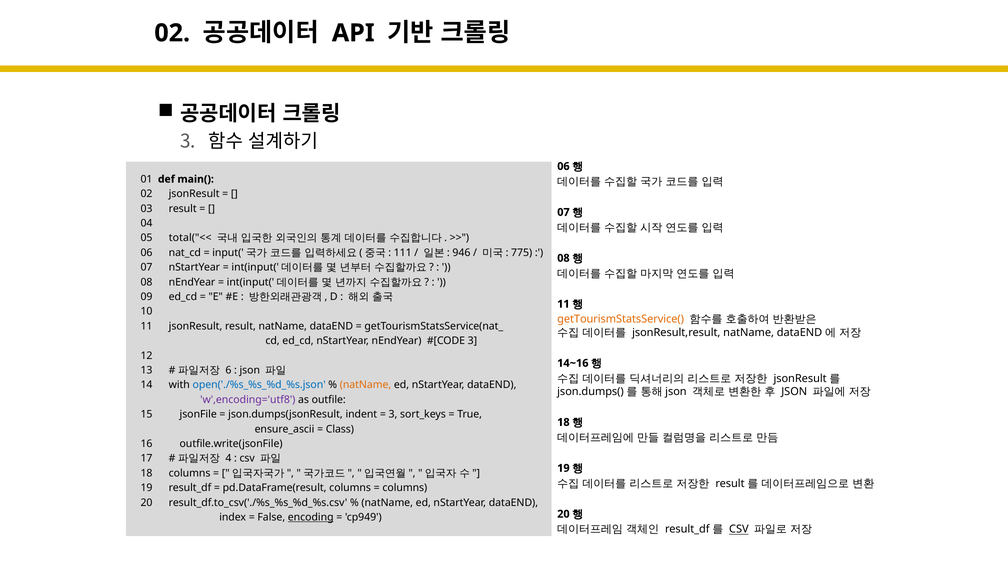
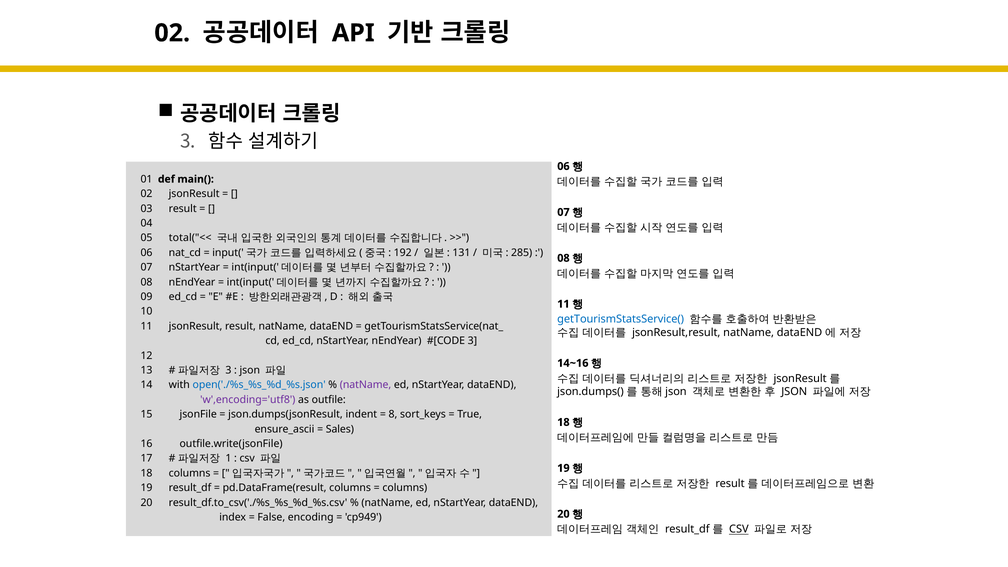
111: 111 -> 192 (403, 253)
946: 946 -> 131 (461, 253)
775: 775 -> 285 (522, 253)
getTourismStatsService( colour: orange -> blue (621, 319)
6: 6 -> 3 (228, 370)
natName colour: orange -> purple (366, 385)
3: 3 -> 8 (393, 414)
Class: Class -> Sales (340, 429)
4: 4 -> 1 (228, 459)
encoding underline: present -> none (311, 517)
